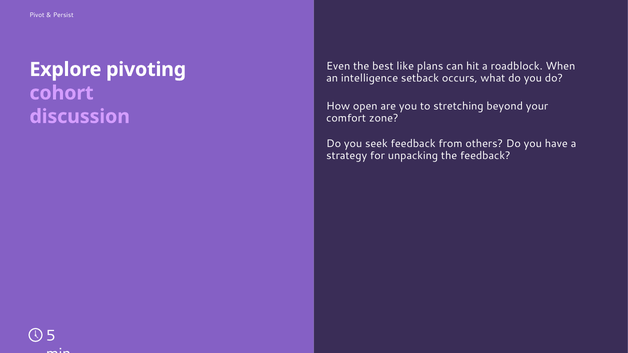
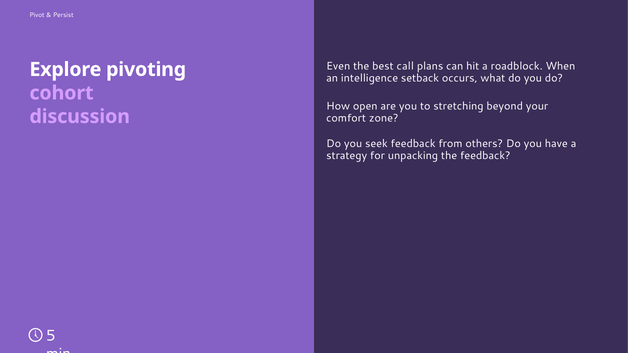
like: like -> call (405, 66)
